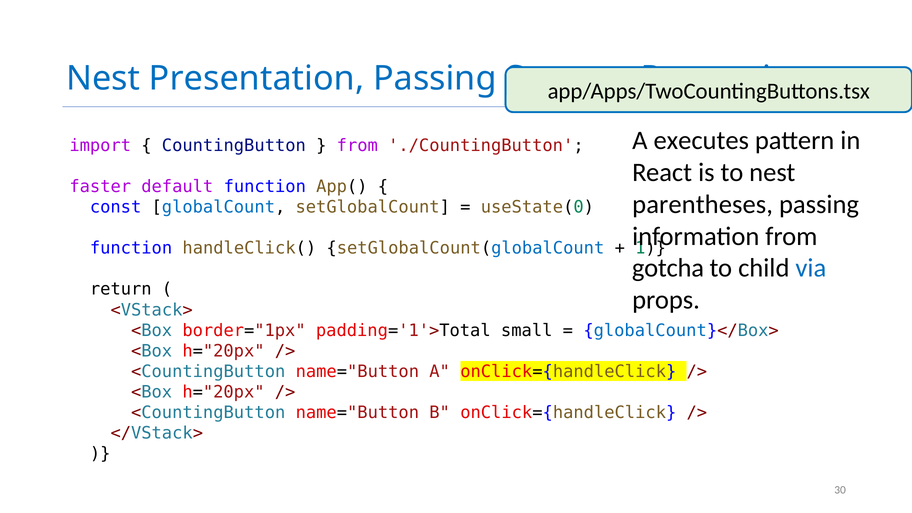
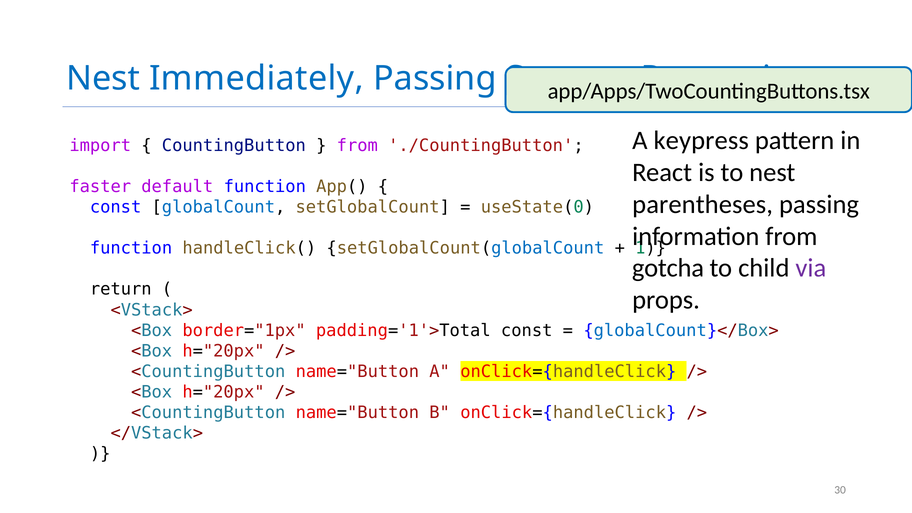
Presentation: Presentation -> Immediately (256, 78)
executes: executes -> keypress (701, 140)
via colour: blue -> purple (811, 268)
padding='1'>Total small: small -> const (527, 330)
